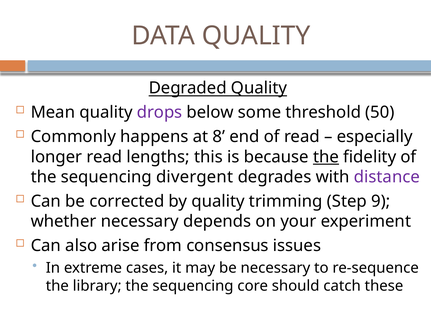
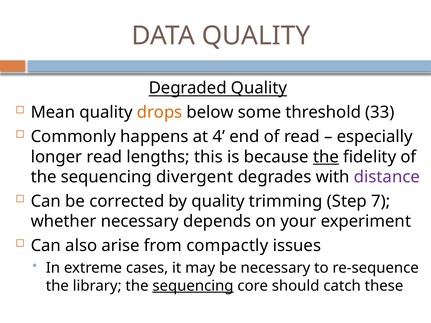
drops colour: purple -> orange (160, 113)
50: 50 -> 33 (380, 113)
8: 8 -> 4 (219, 137)
9: 9 -> 7 (381, 201)
consensus: consensus -> compactly (227, 246)
sequencing underline: none -> present (193, 286)
